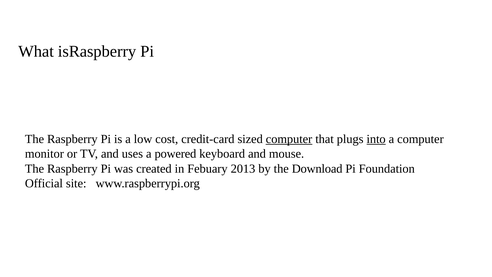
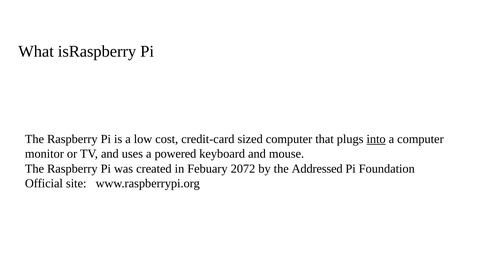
computer underline: present -> none (289, 139)
2013: 2013 -> 2072 (243, 168)
Download: Download -> Addressed (317, 168)
